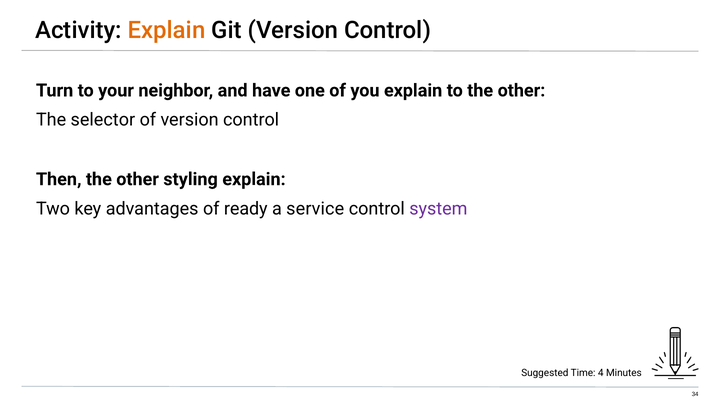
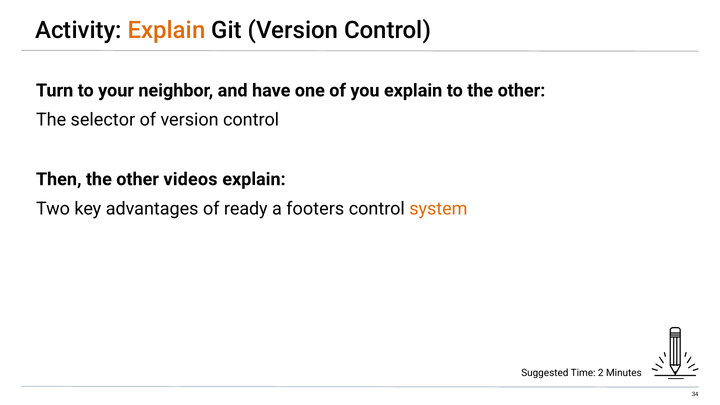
styling: styling -> videos (190, 179)
service: service -> footers (315, 209)
system colour: purple -> orange (438, 209)
4: 4 -> 2 (601, 373)
